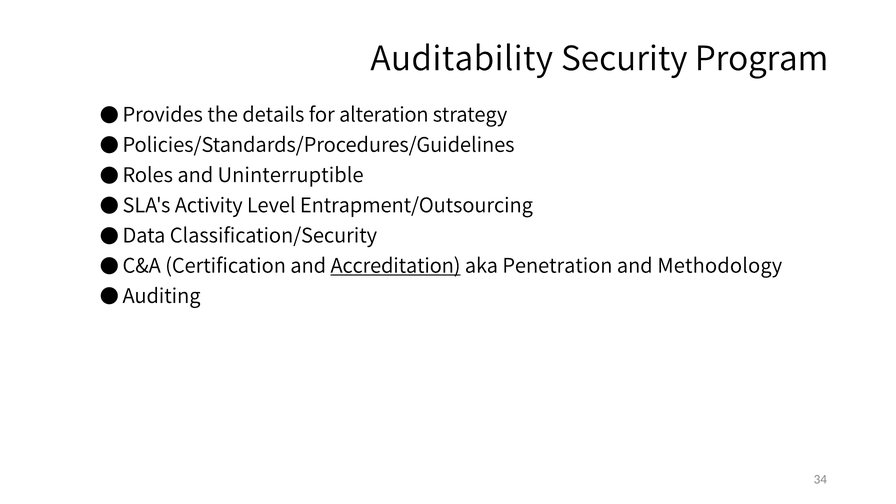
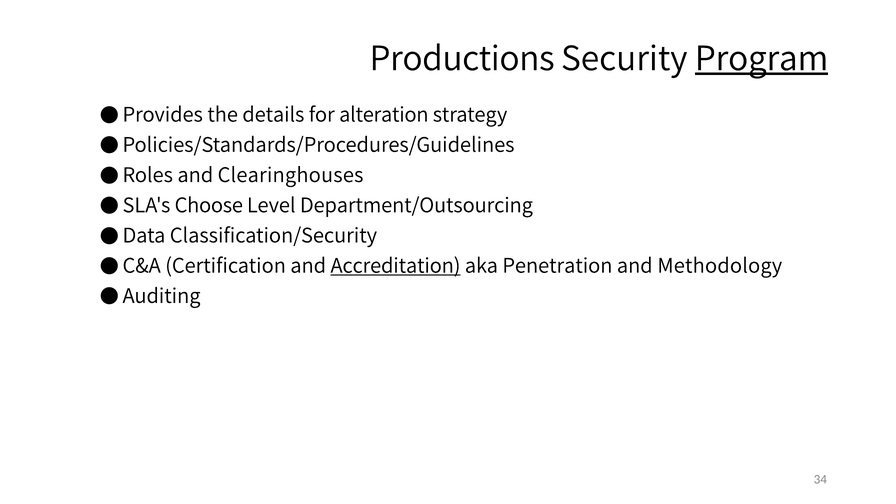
Auditability: Auditability -> Productions (462, 58)
Program underline: none -> present (762, 58)
Uninterruptible: Uninterruptible -> Clearinghouses (291, 175)
Activity: Activity -> Choose (209, 205)
Entrapment/Outsourcing: Entrapment/Outsourcing -> Department/Outsourcing (416, 205)
